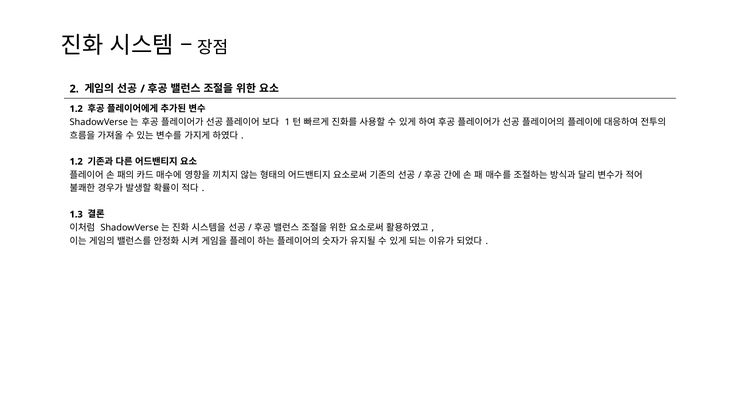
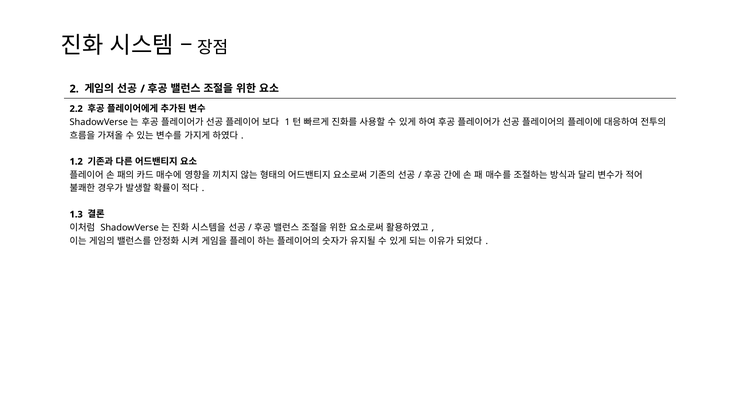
1.2: 1.2 -> 2.2 (76, 109)
